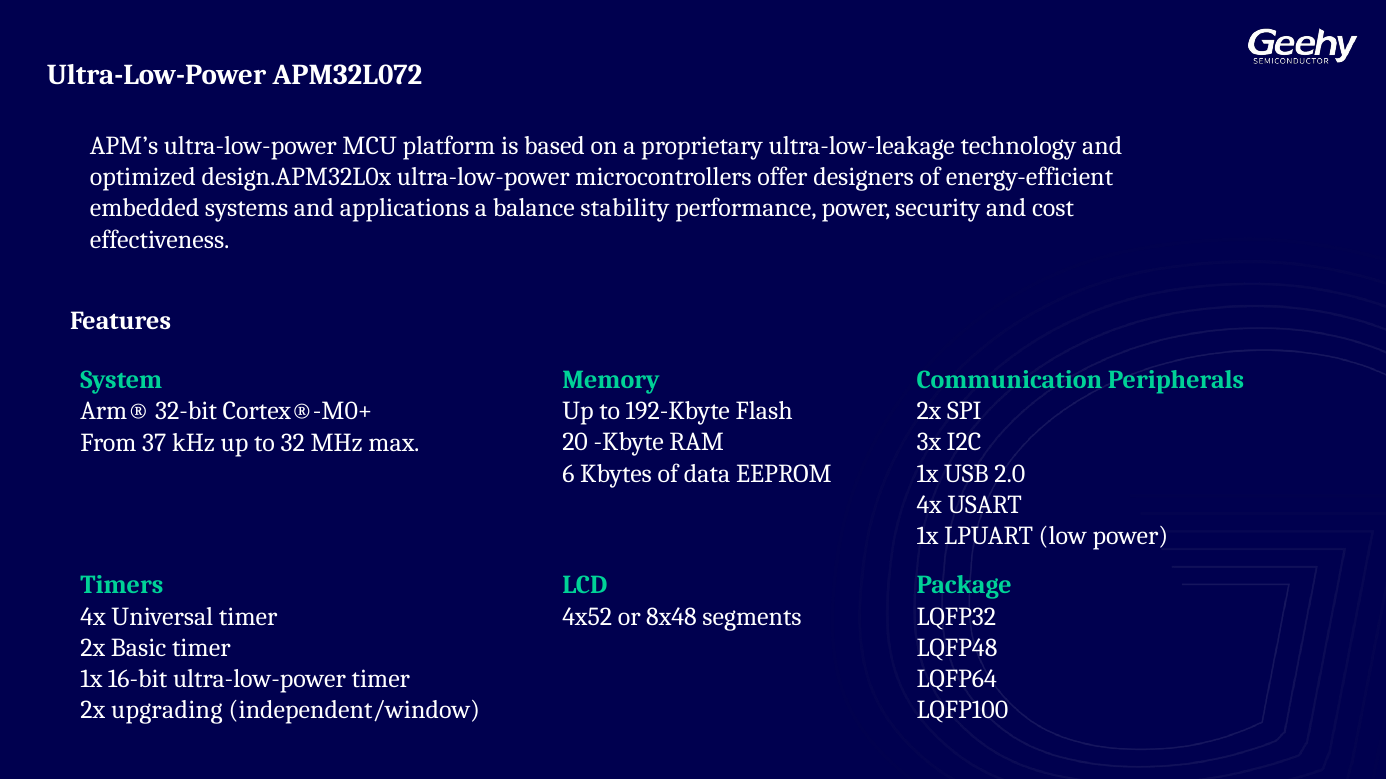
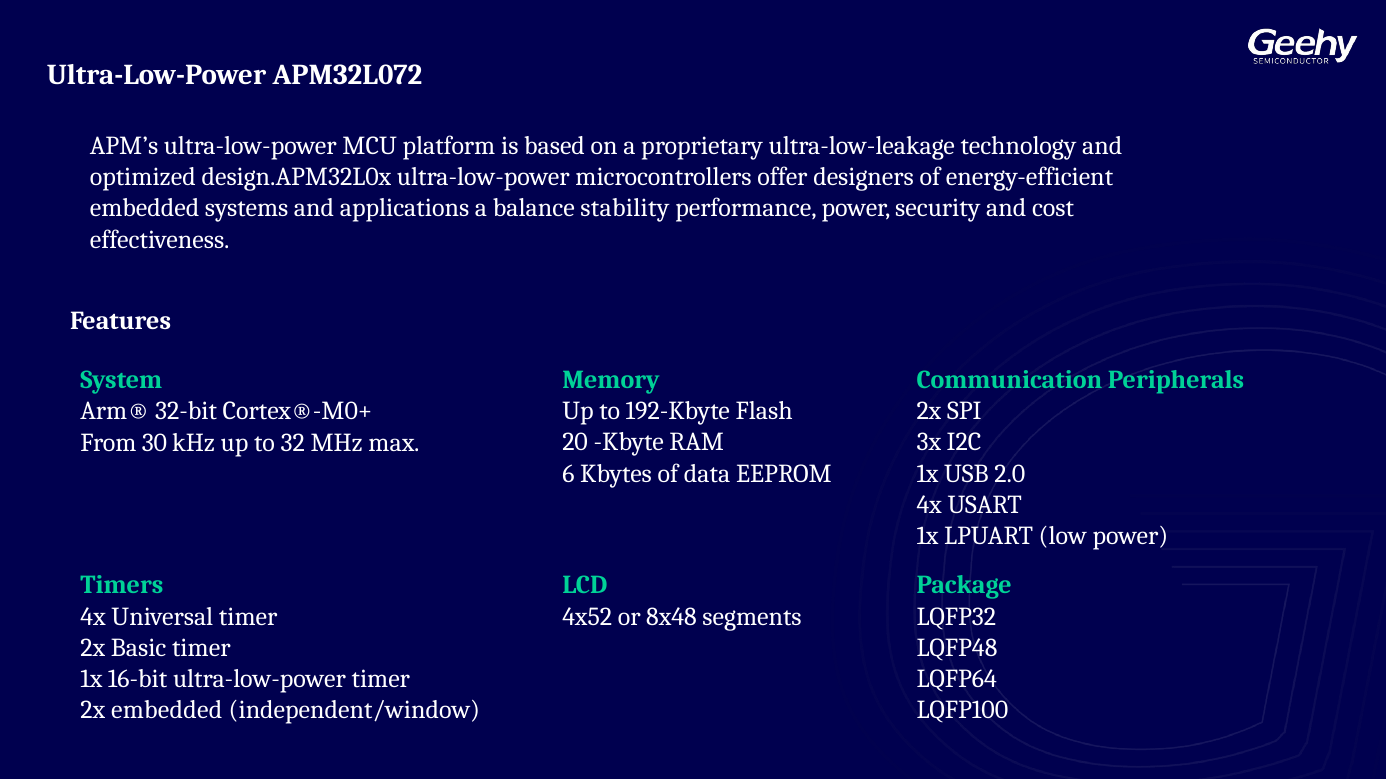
37: 37 -> 30 (154, 443)
2x upgrading: upgrading -> embedded (167, 711)
